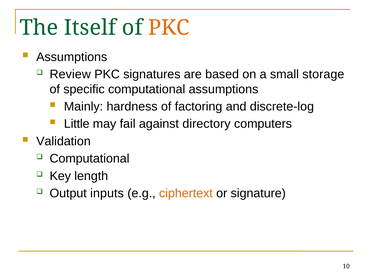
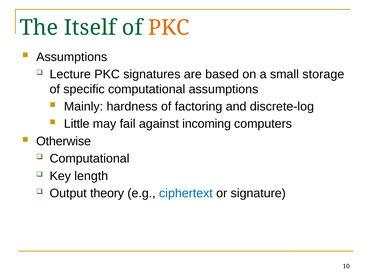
Review: Review -> Lecture (70, 74)
directory: directory -> incoming (207, 124)
Validation: Validation -> Otherwise (64, 141)
inputs: inputs -> theory (107, 193)
ciphertext colour: orange -> blue (186, 193)
